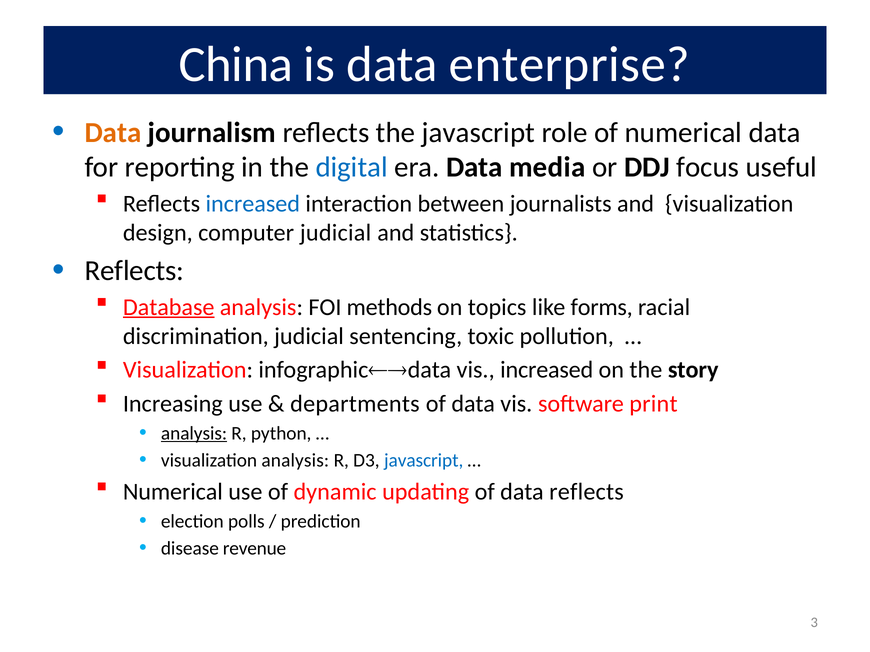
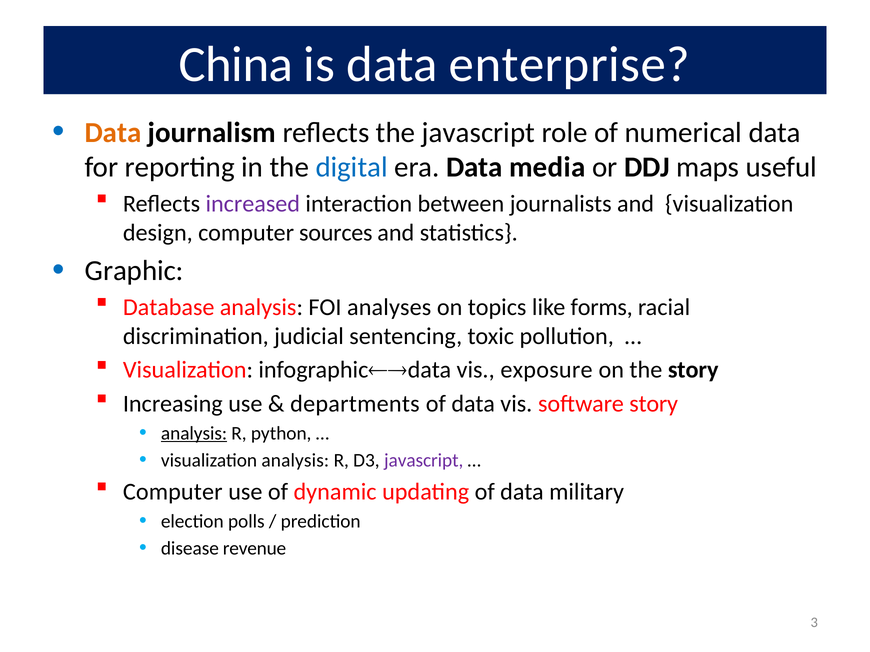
focus: focus -> maps (708, 167)
increased colour: blue -> purple (253, 204)
computer judicial: judicial -> sources (336, 233)
Reflects: Reflects -> Graphic (134, 271)
Database underline: present -> none (169, 307)
methods: methods -> analyses (389, 307)
vis increased: increased -> exposure (546, 370)
software print: print -> story (654, 404)
javascript colour: blue -> purple (424, 461)
Numerical: Numerical -> Computer (173, 492)
data reflects: reflects -> military (587, 492)
